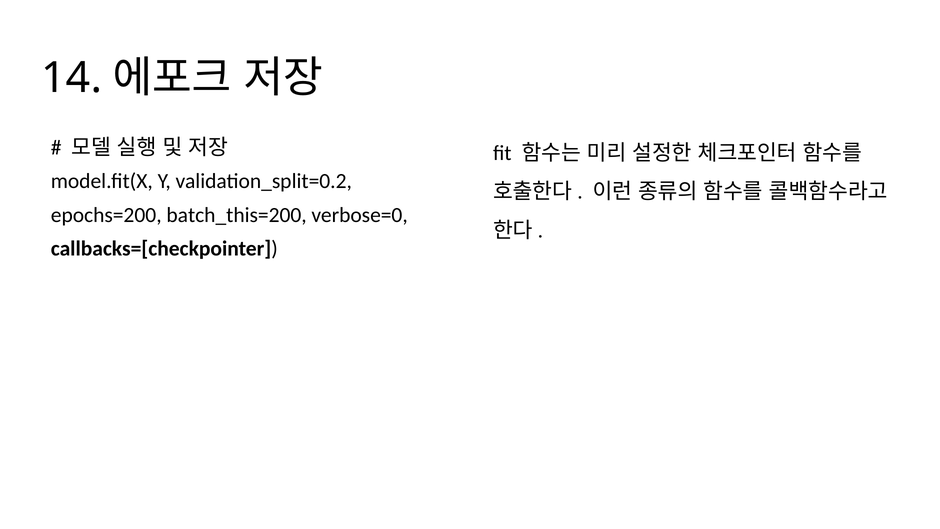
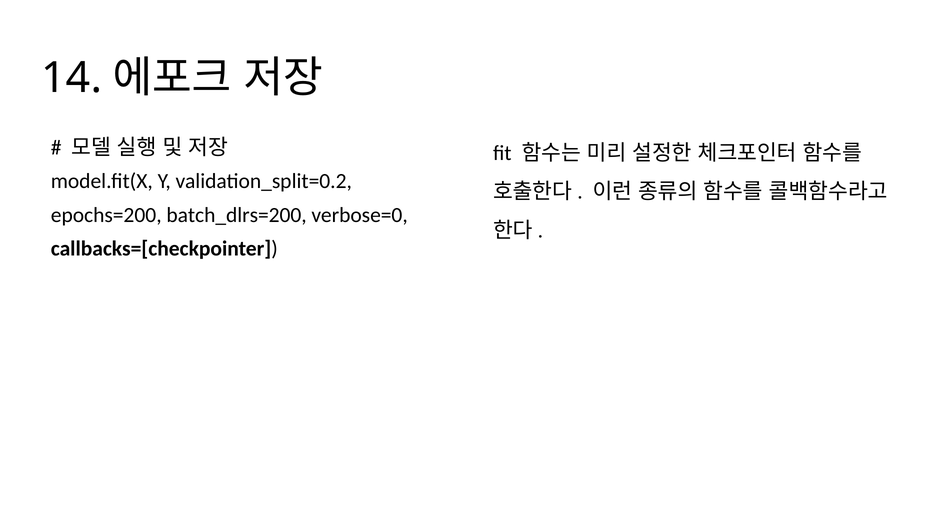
batch_this=200: batch_this=200 -> batch_dlrs=200 (237, 215)
